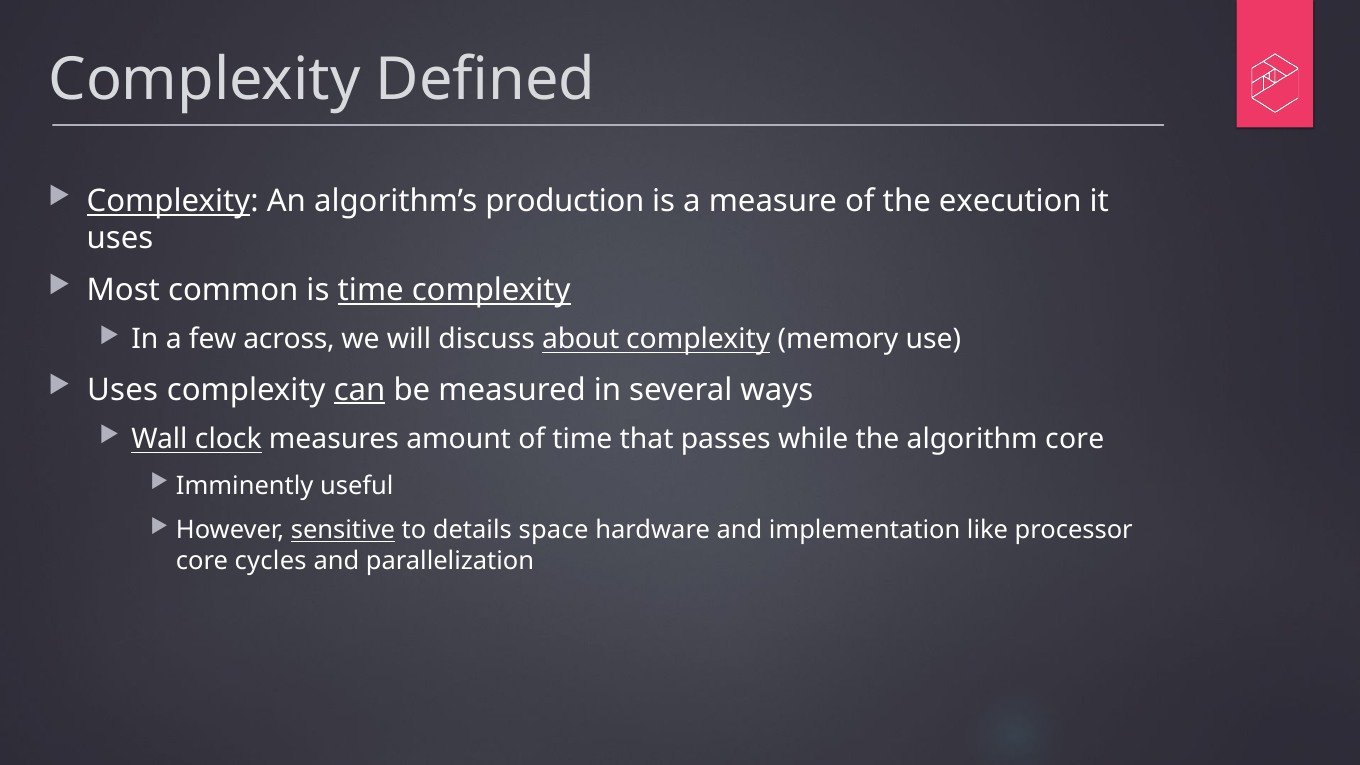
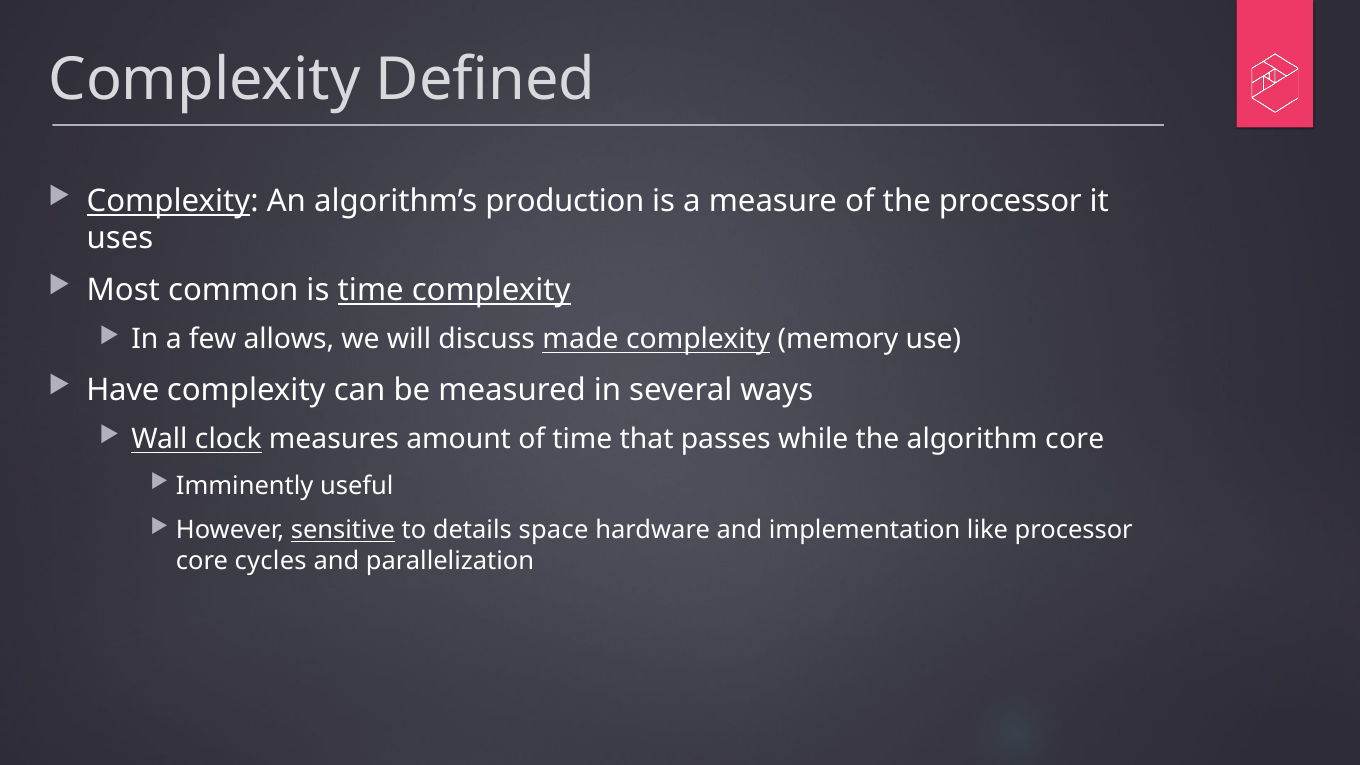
the execution: execution -> processor (1010, 201)
across: across -> allows (289, 340)
about: about -> made (581, 340)
Uses: Uses -> Have (123, 390)
can underline: present -> none (360, 390)
